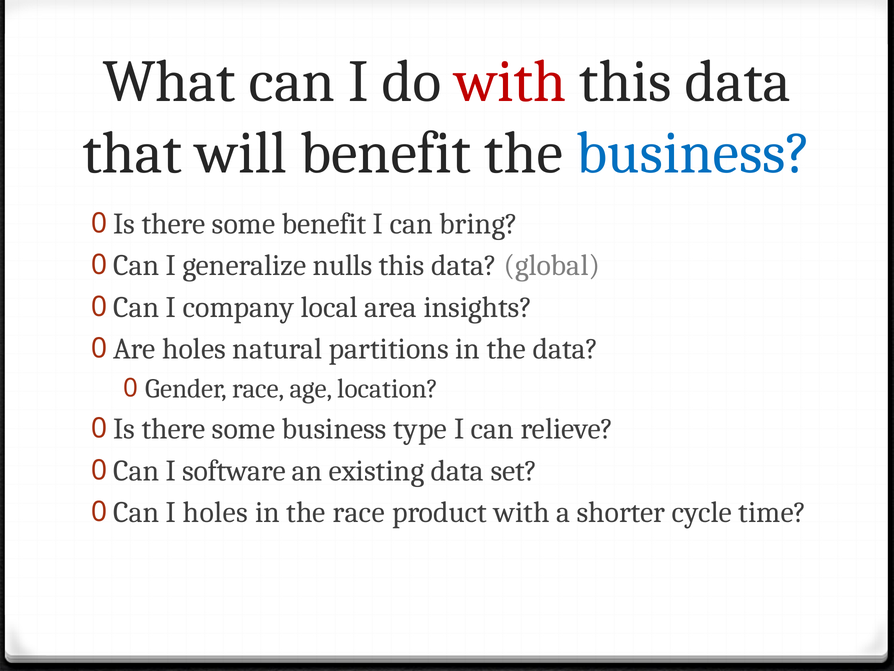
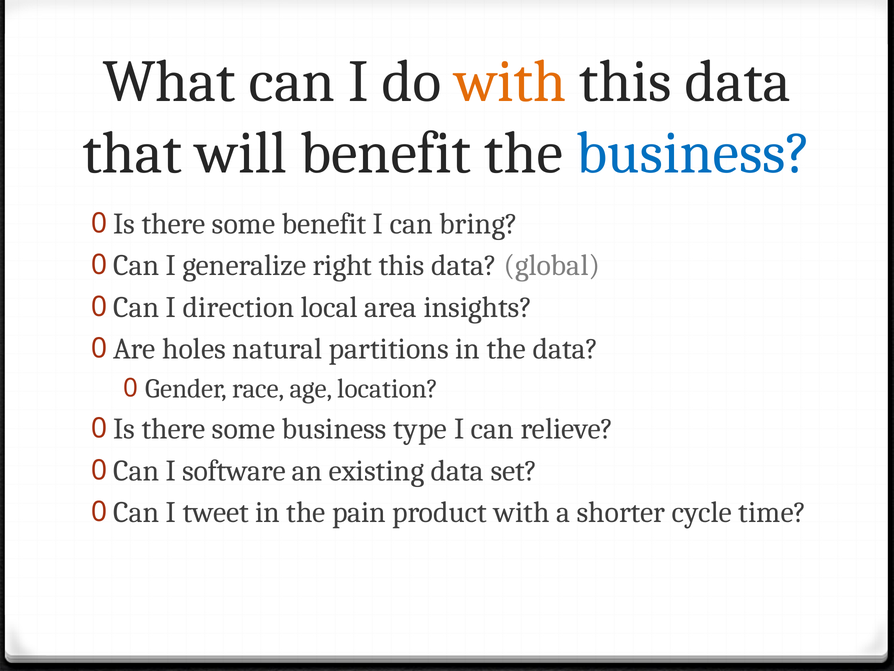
with colour: red -> orange (510, 82)
nulls: nulls -> right (342, 265)
company: company -> direction (238, 307)
I holes: holes -> tweet (216, 512)
the race: race -> pain (359, 512)
